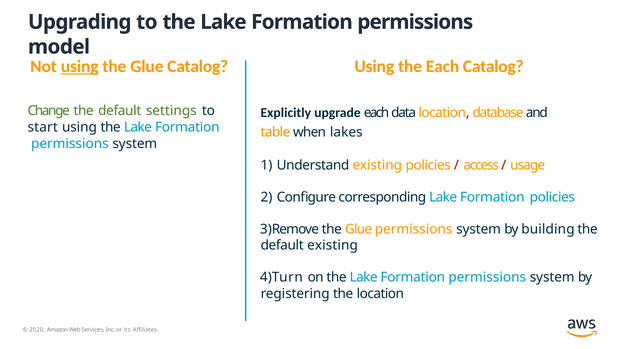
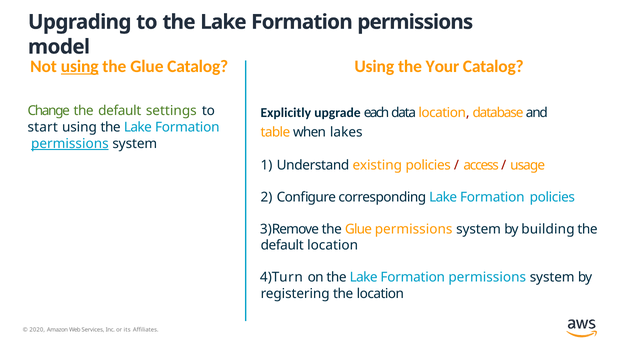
the Each: Each -> Your (442, 66)
permissions underline: none -> present (70, 144)
default existing: existing -> location (333, 246)
